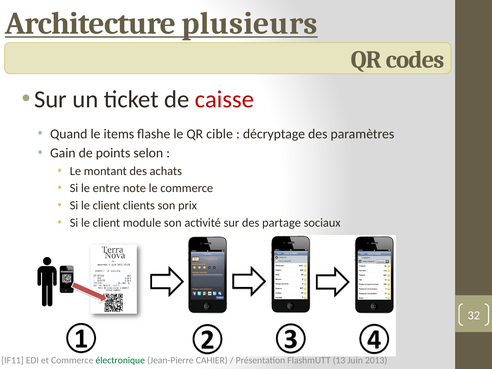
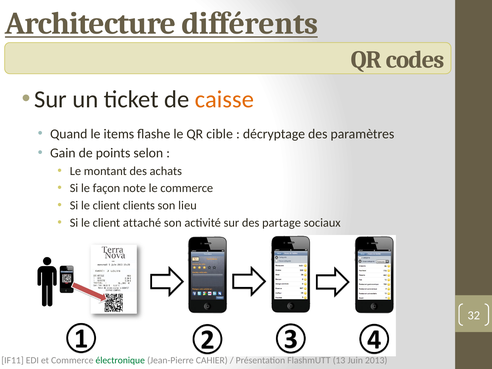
plusieurs: plusieurs -> différents (250, 23)
caisse colour: red -> orange (224, 99)
entre: entre -> façon (106, 188)
prix: prix -> lieu (187, 205)
module: module -> attaché (142, 223)
